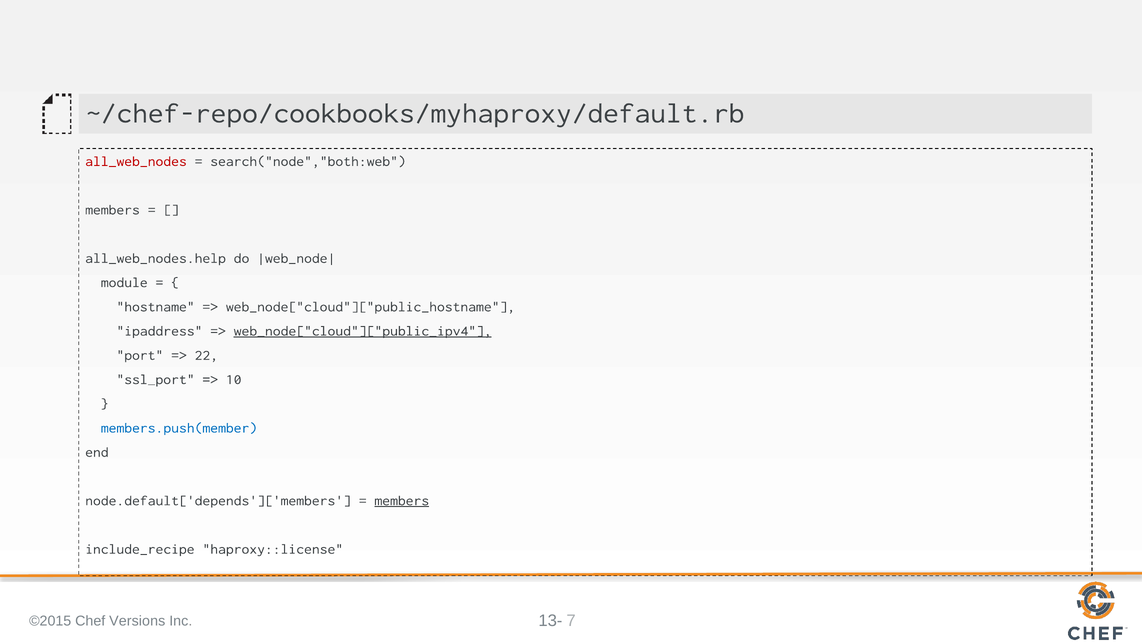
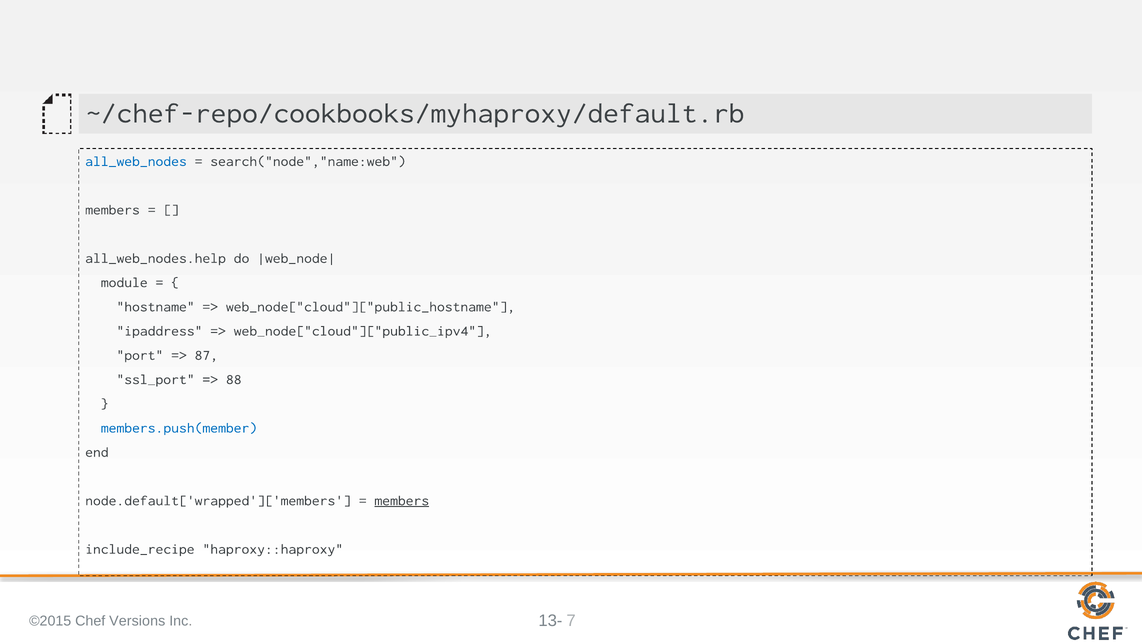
all_web_nodes colour: red -> blue (136, 161)
search("node","both:web: search("node","both:web -> search("node","name:web (308, 161)
web_node["cloud"]["public_ipv4 underline: present -> none (363, 331)
22: 22 -> 87 (206, 355)
10: 10 -> 88 (234, 380)
node.default['depends']['members: node.default['depends']['members -> node.default['wrapped']['members (218, 501)
haproxy::license: haproxy::license -> haproxy::haproxy (273, 549)
